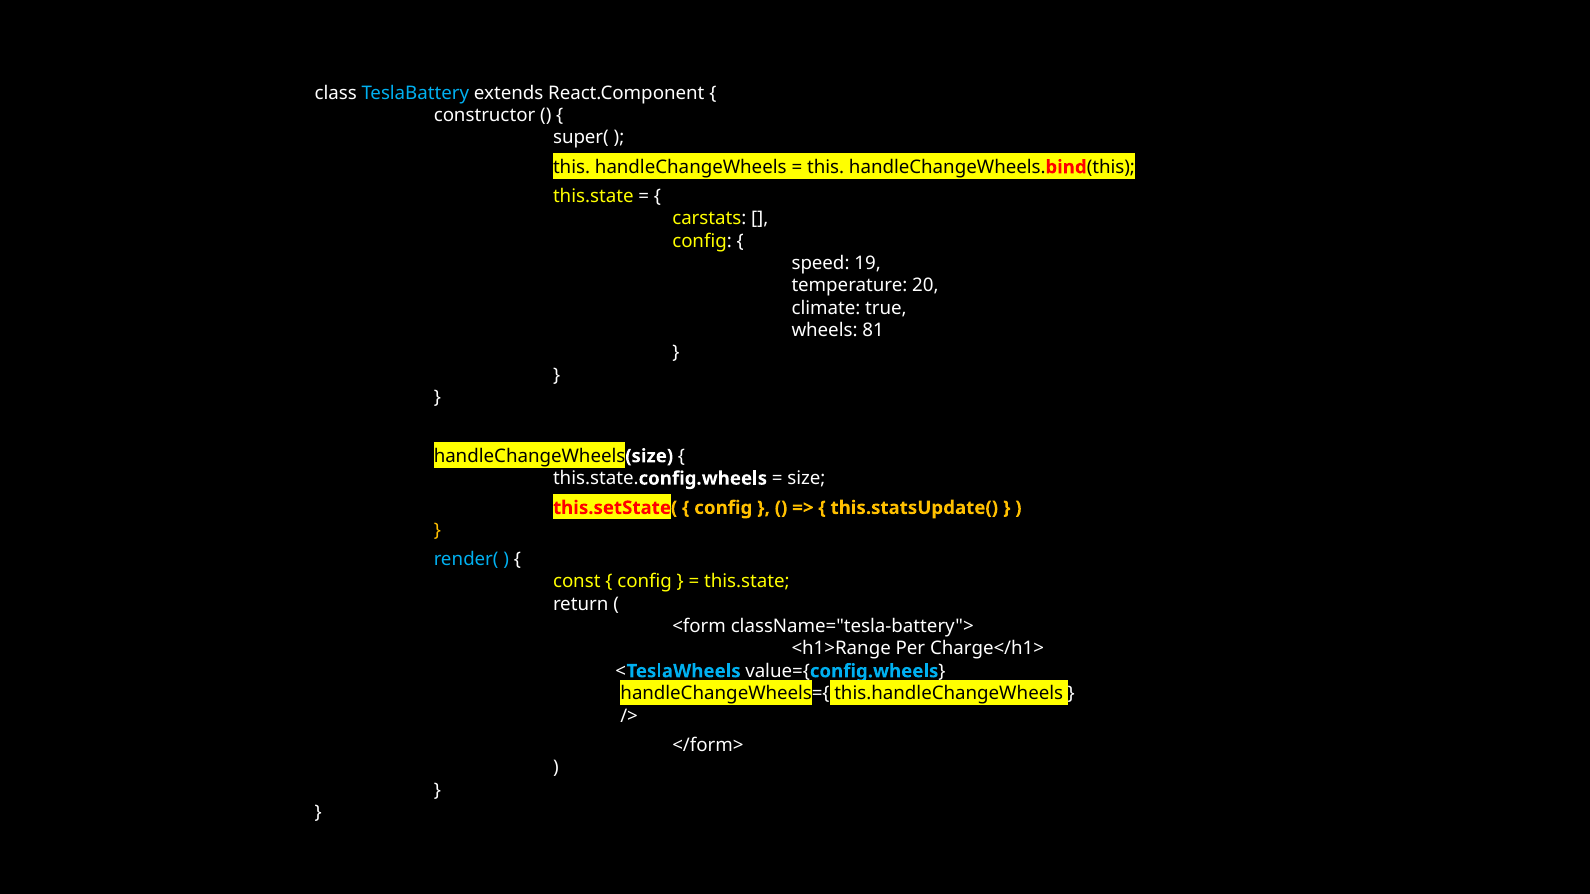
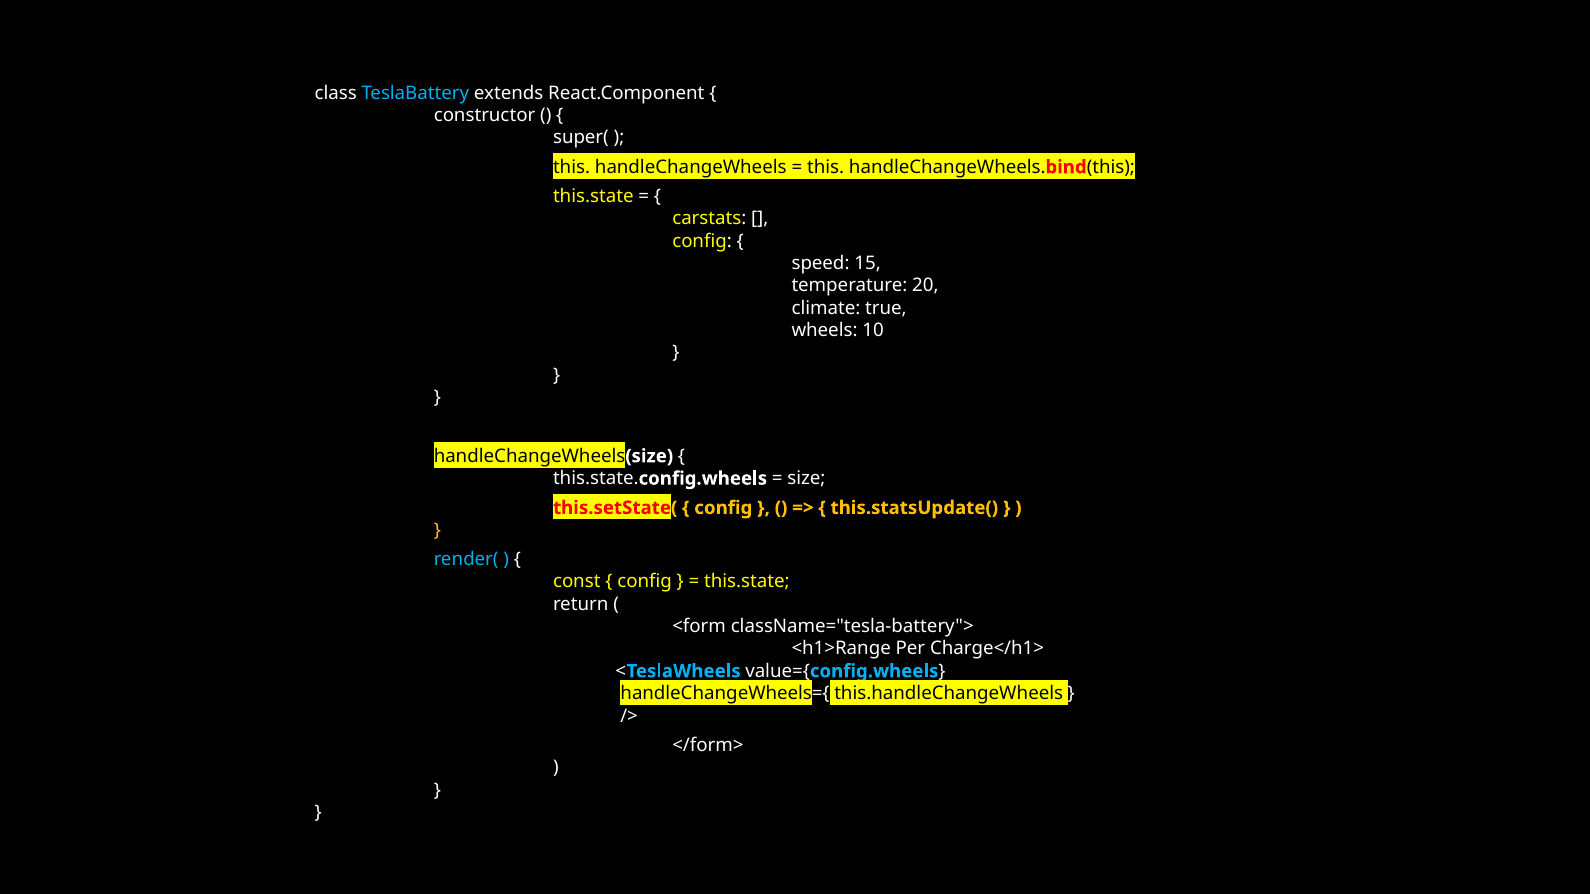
19: 19 -> 15 (868, 264)
81: 81 -> 10 (873, 331)
